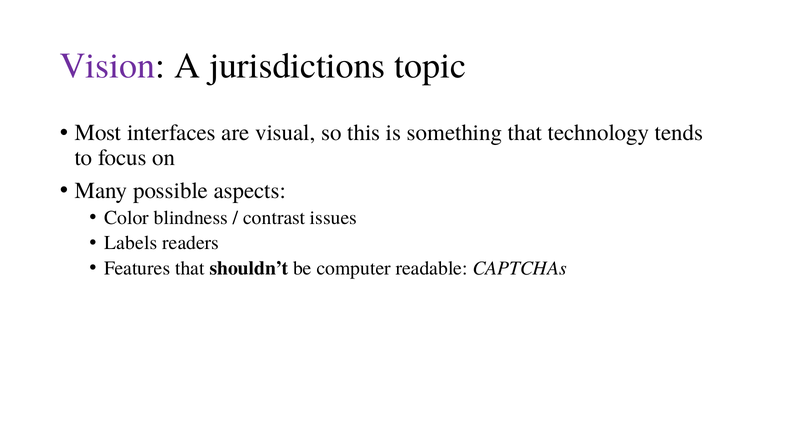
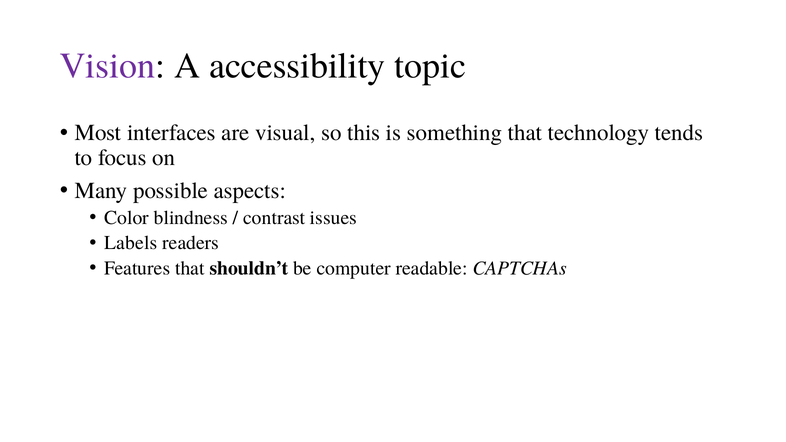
jurisdictions: jurisdictions -> accessibility (297, 66)
